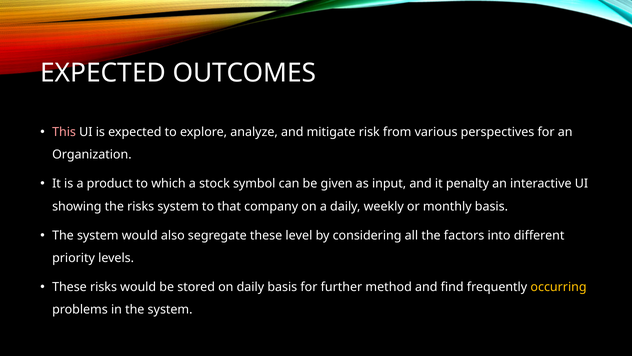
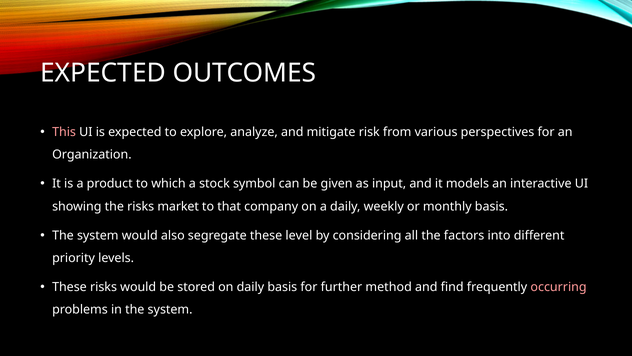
penalty: penalty -> models (467, 184)
risks system: system -> market (178, 206)
occurring colour: yellow -> pink (559, 287)
